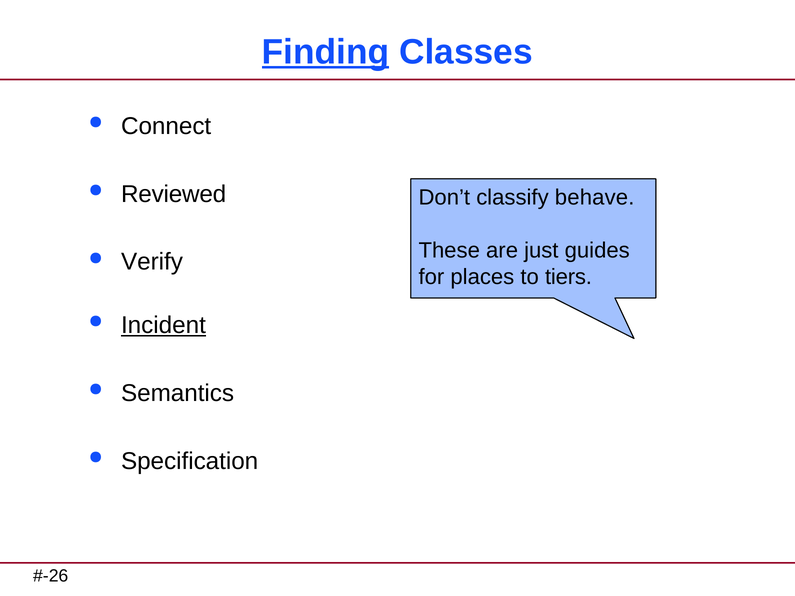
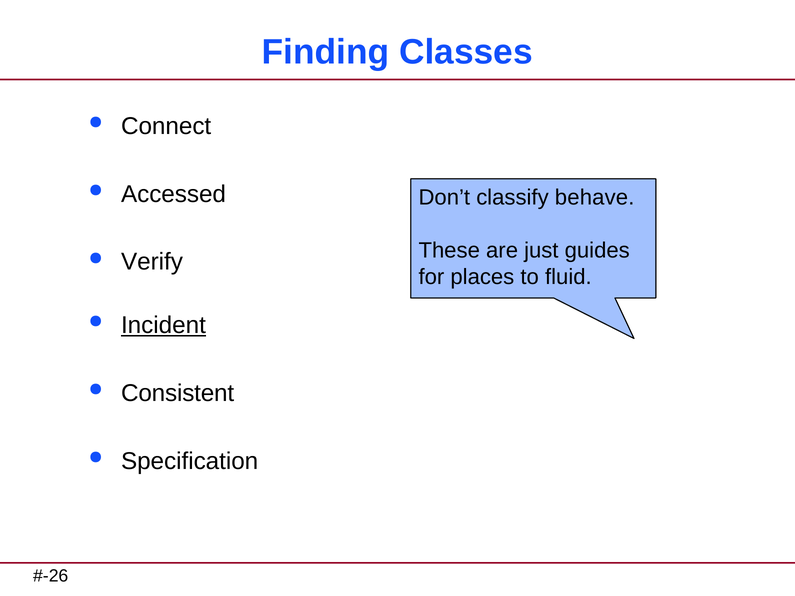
Finding underline: present -> none (326, 52)
Reviewed: Reviewed -> Accessed (174, 194)
tiers: tiers -> fluid (568, 277)
Semantics: Semantics -> Consistent (178, 393)
